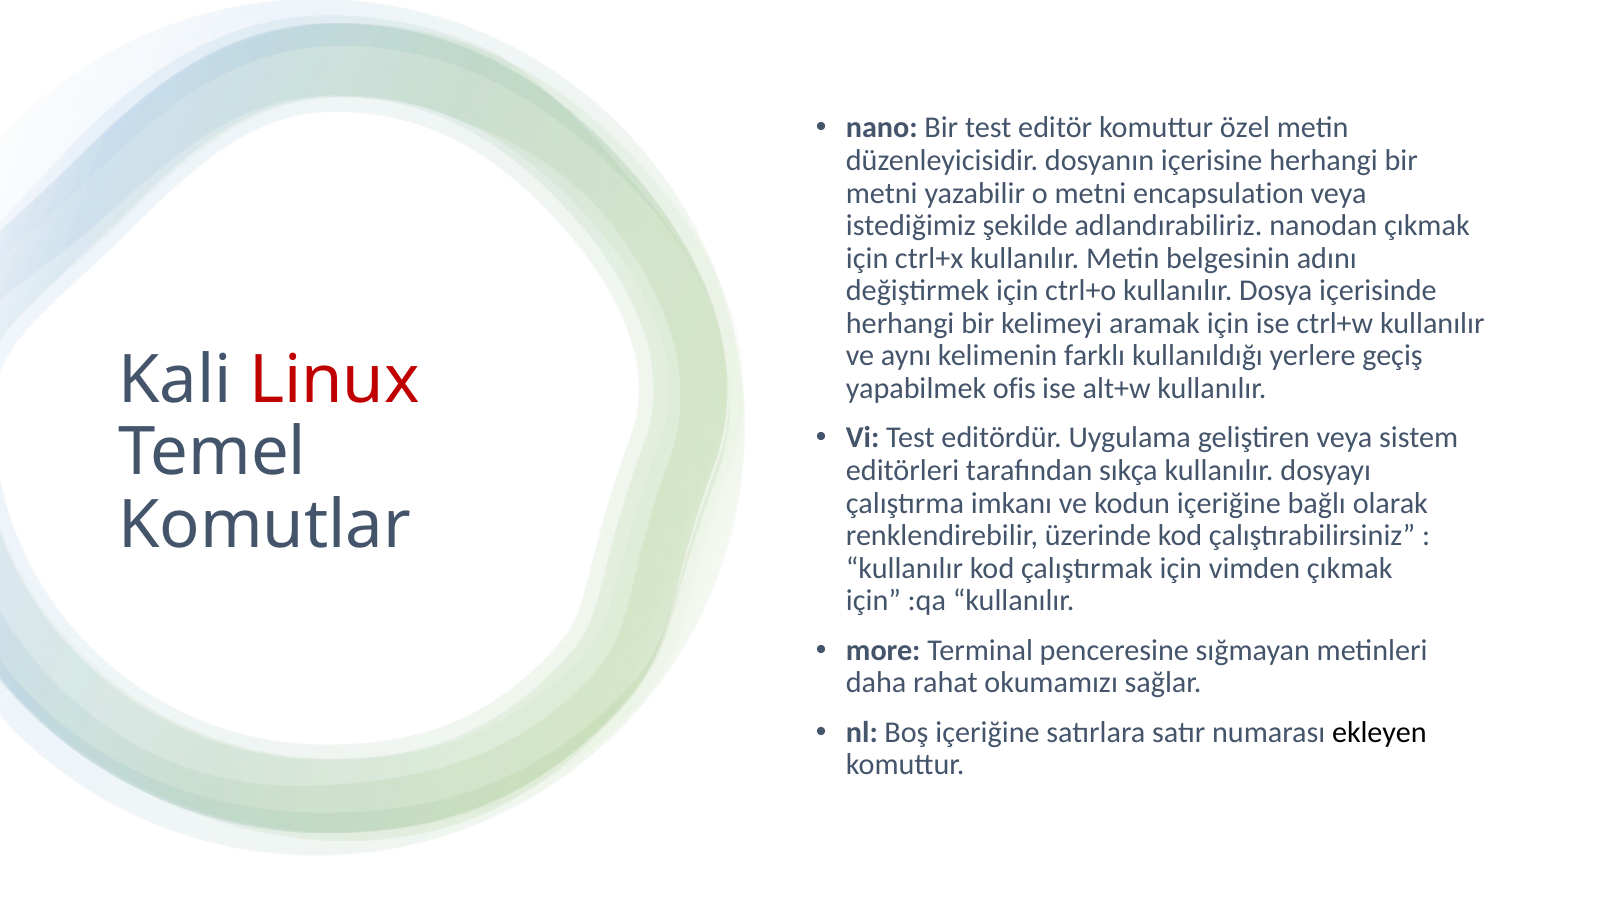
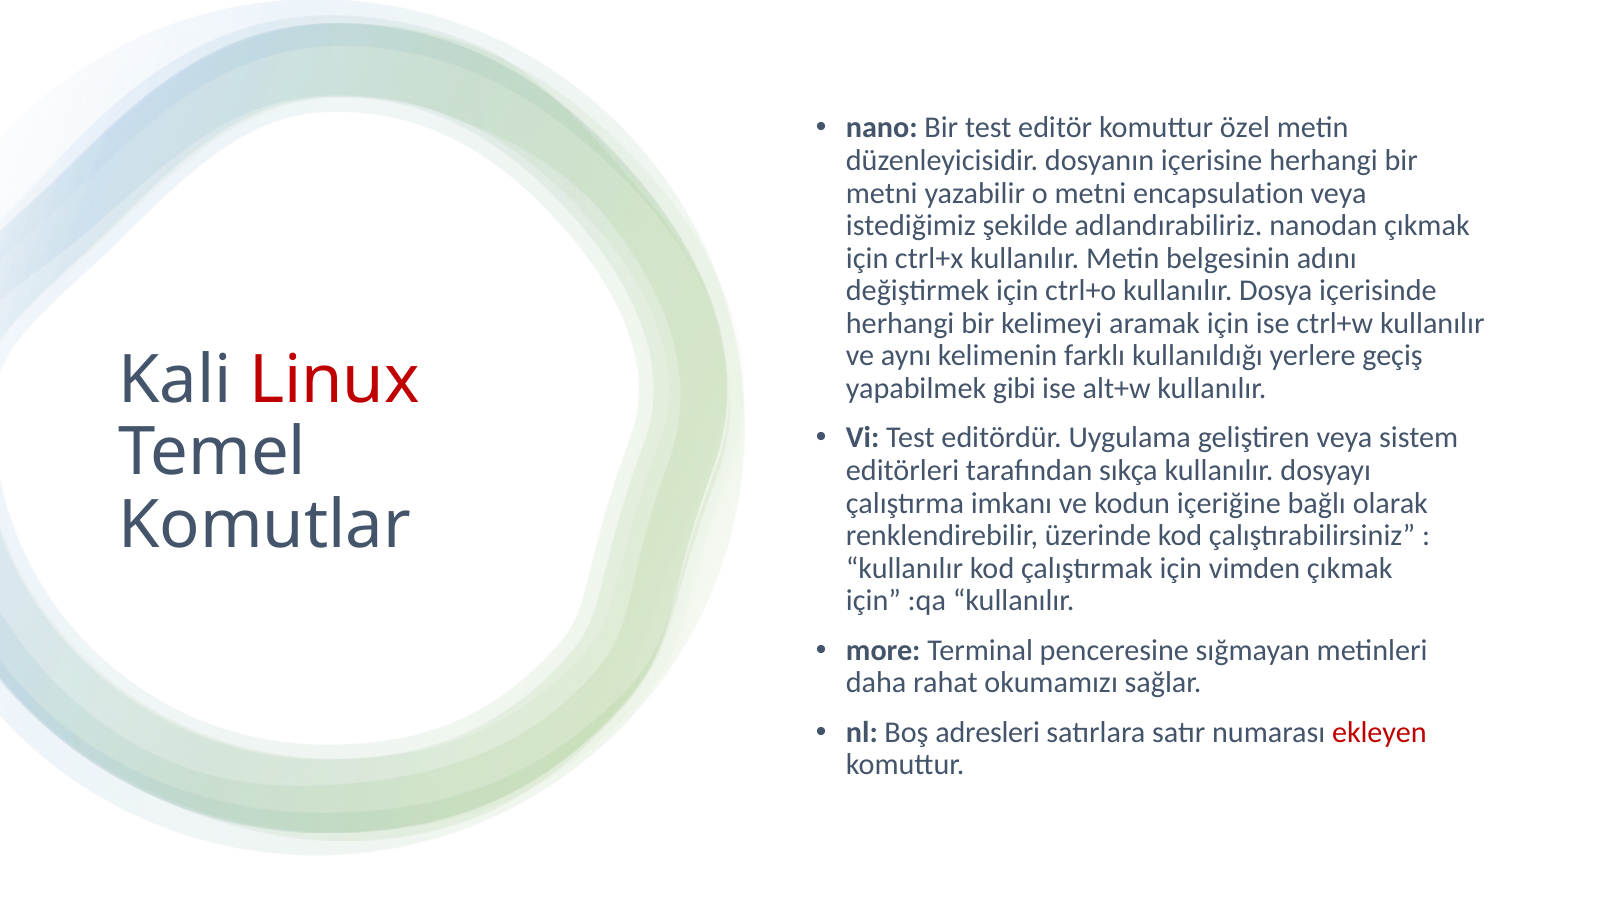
ofis: ofis -> gibi (1014, 389)
Boş içeriğine: içeriğine -> adresleri (988, 732)
ekleyen colour: black -> red (1379, 732)
